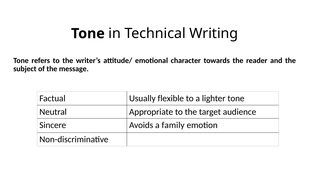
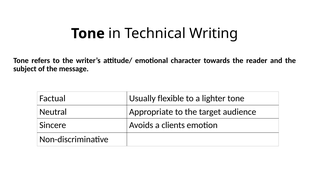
family: family -> clients (173, 125)
